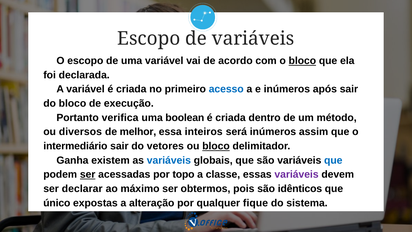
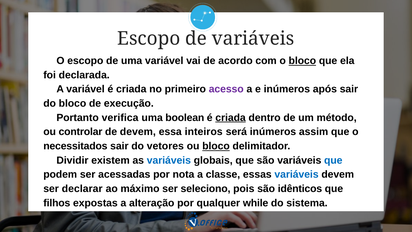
acesso colour: blue -> purple (226, 89)
criada underline: none -> present (231, 118)
diversos: diversos -> controlar (81, 132)
de melhor: melhor -> devem (138, 132)
intermediário: intermediário -> necessitados (75, 146)
Ganha: Ganha -> Dividir (72, 160)
ser underline: present -> none (88, 174)
topo: topo -> nota (183, 174)
variáveis colour: purple -> blue (297, 174)
obtermos: obtermos -> seleciono (206, 189)
único: único -> filhos (57, 203)
fique: fique -> while (256, 203)
